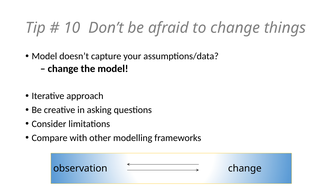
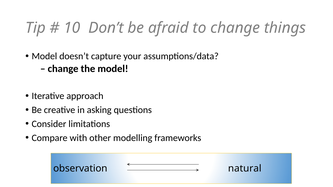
observation change: change -> natural (245, 169)
